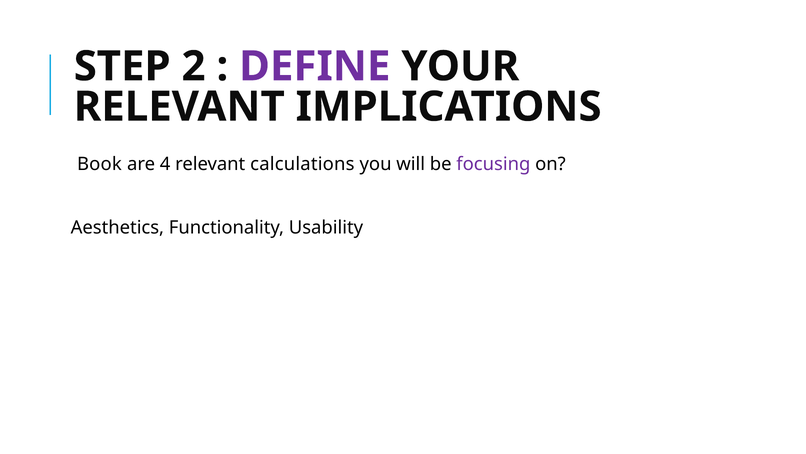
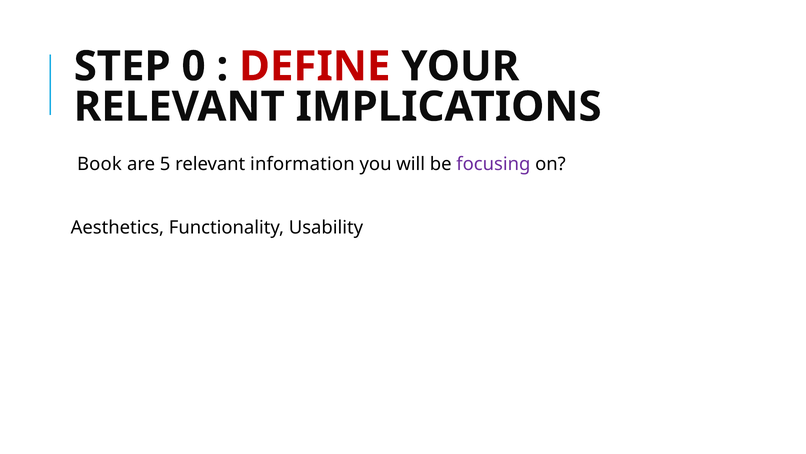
2: 2 -> 0 (194, 66)
DEFINE colour: purple -> red (315, 66)
4: 4 -> 5 (165, 164)
calculations: calculations -> information (302, 164)
